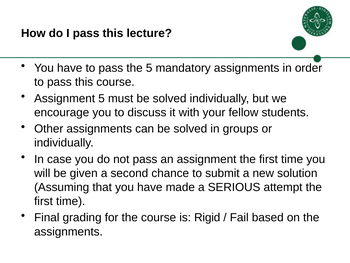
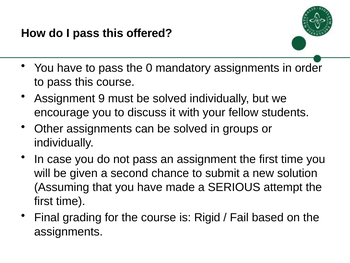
lecture: lecture -> offered (149, 33)
the 5: 5 -> 0 (149, 68)
Assignment 5: 5 -> 9 (102, 98)
